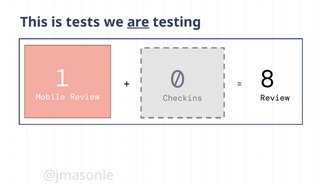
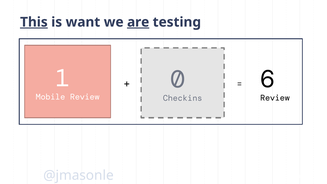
This underline: none -> present (34, 22)
tests: tests -> want (83, 22)
8: 8 -> 6 (268, 79)
